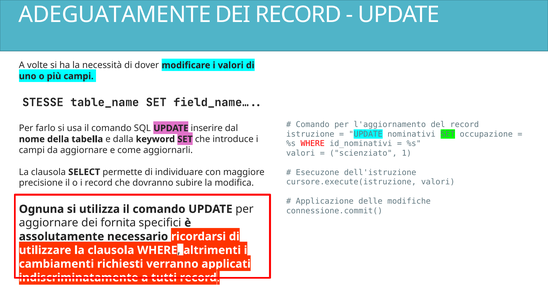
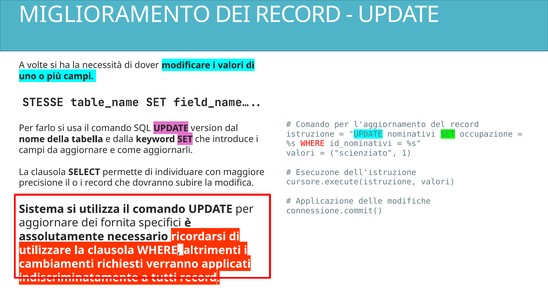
ADEGUATAMENTE: ADEGUATAMENTE -> MIGLIORAMENTO (115, 15)
inserire: inserire -> version (207, 128)
Ognuna: Ognuna -> Sistema (41, 209)
